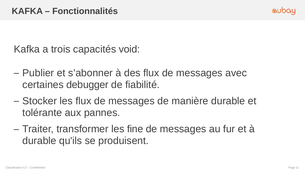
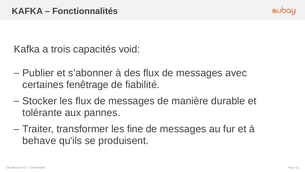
debugger: debugger -> fenêtrage (87, 84)
durable: durable -> behave (39, 140)
